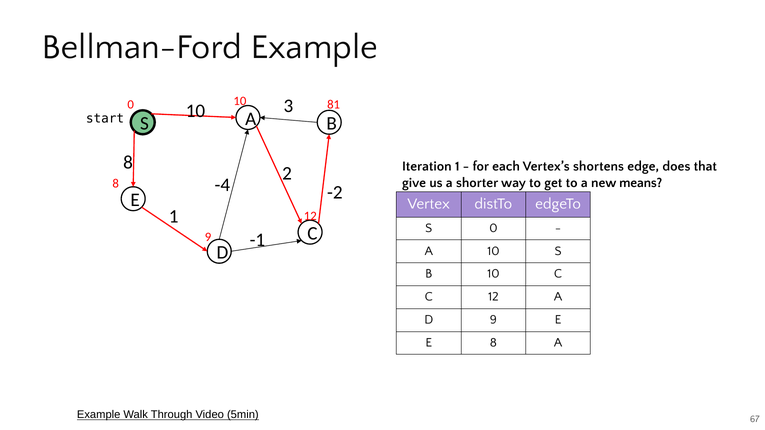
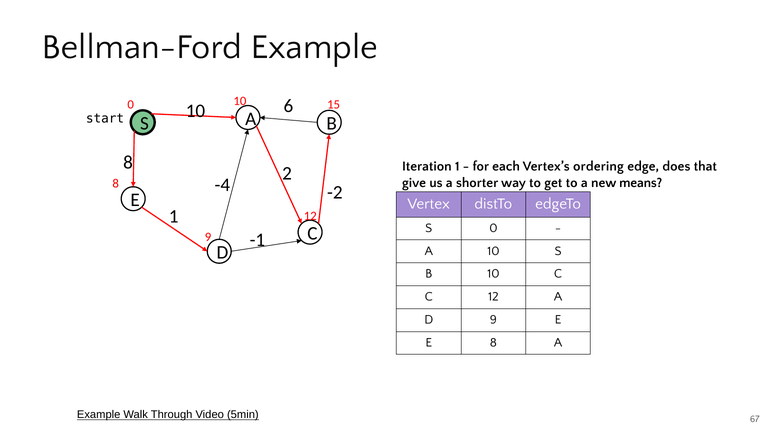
81: 81 -> 15 (334, 105)
3: 3 -> 6 (288, 106)
shortens: shortens -> ordering (598, 167)
